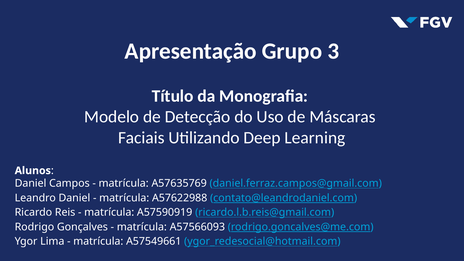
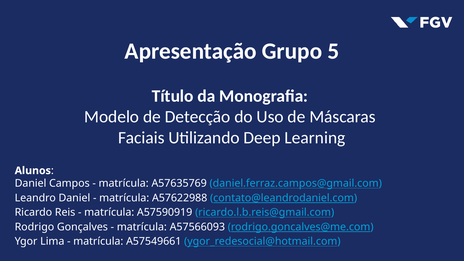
3: 3 -> 5 (333, 51)
